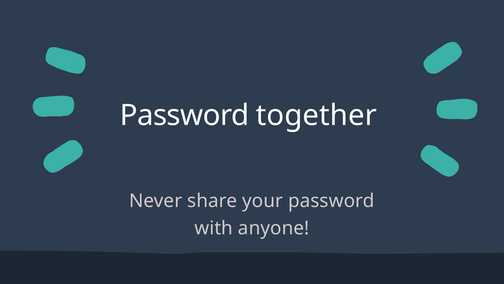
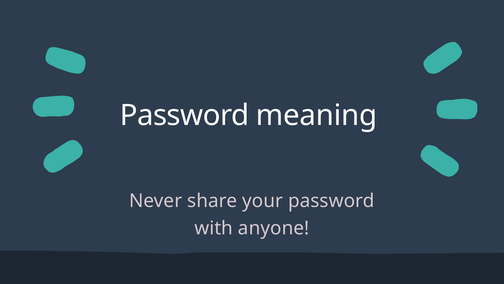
together: together -> meaning (317, 115)
